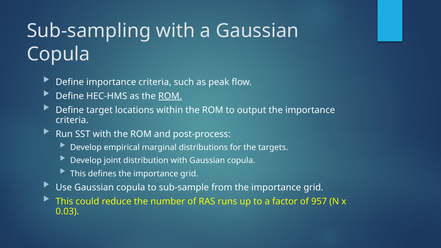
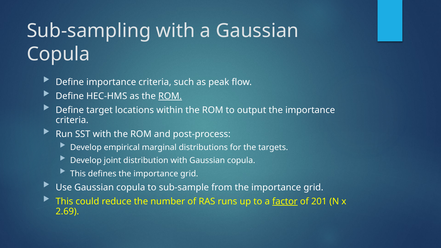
factor underline: none -> present (285, 201)
957: 957 -> 201 (319, 201)
0.03: 0.03 -> 2.69 (67, 211)
